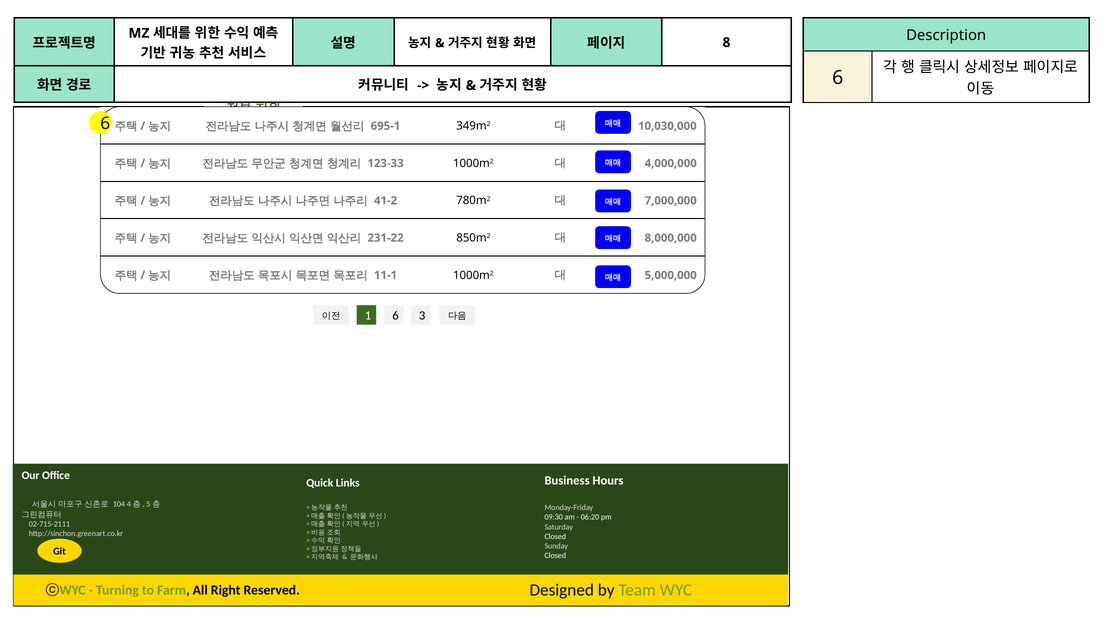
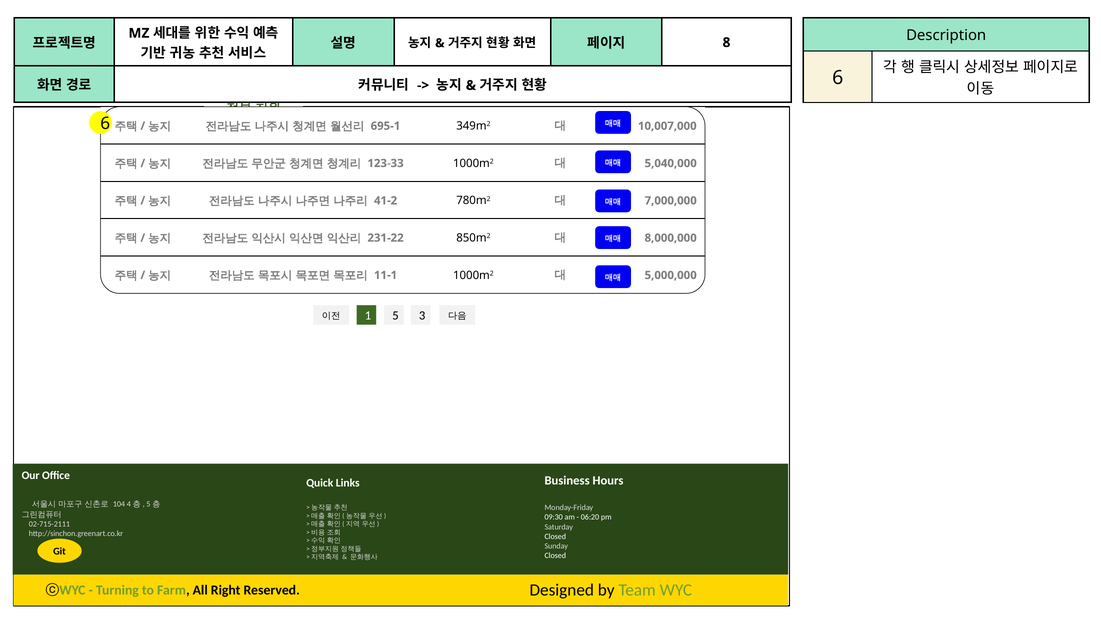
10,030,000: 10,030,000 -> 10,007,000 (667, 126)
4,000,000: 4,000,000 -> 5,040,000 (671, 163)
1 6: 6 -> 5 (396, 316)
